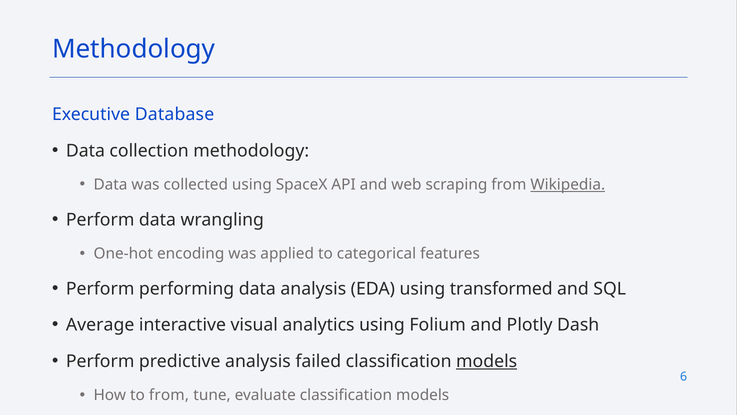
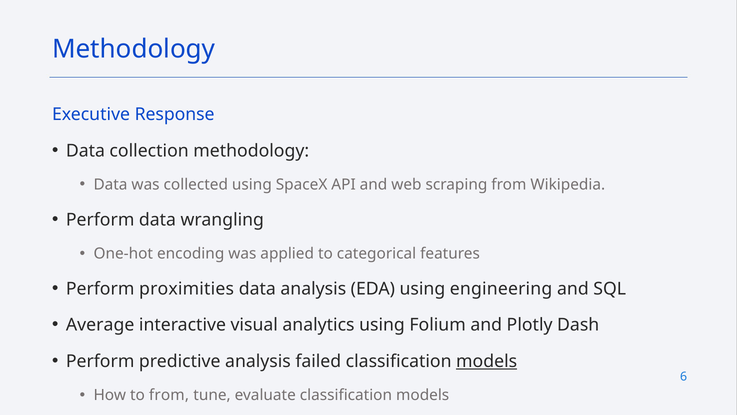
Database: Database -> Response (175, 114)
Wikipedia underline: present -> none (568, 185)
performing: performing -> proximities (187, 289)
transformed: transformed -> engineering (501, 289)
